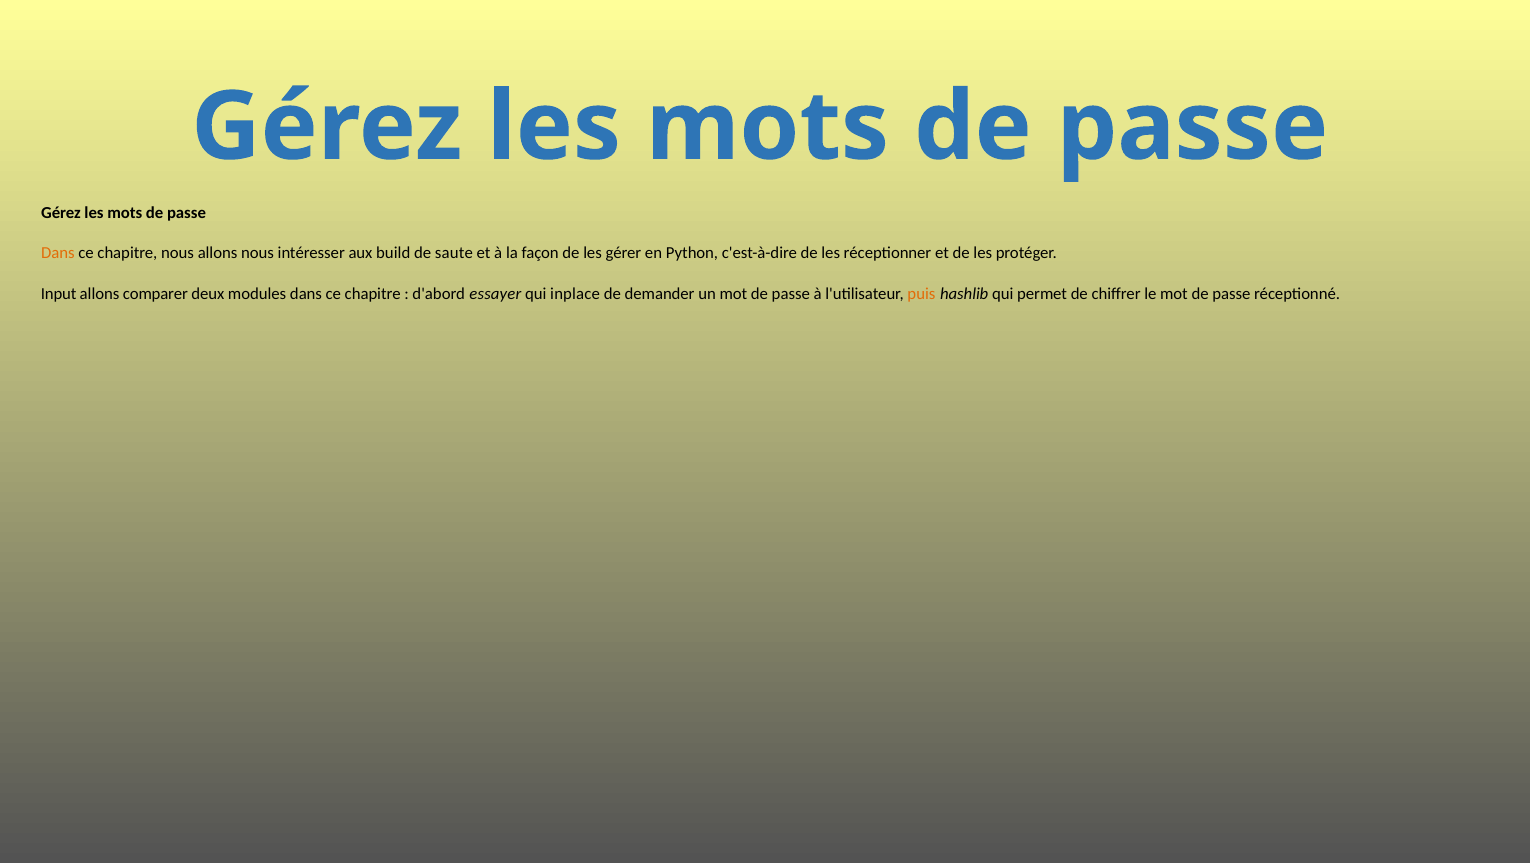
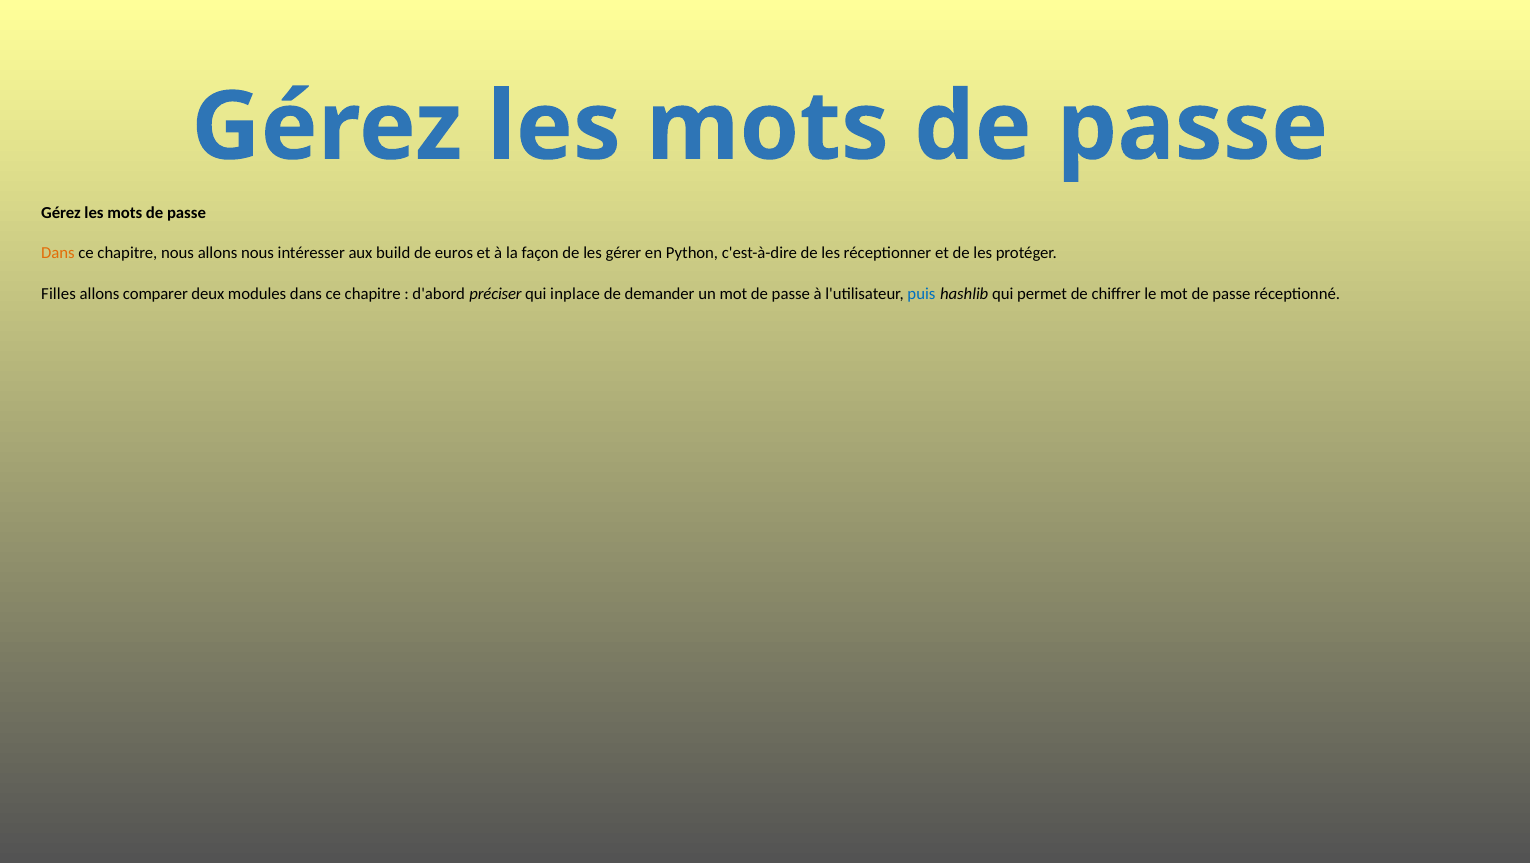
saute: saute -> euros (454, 253)
Input: Input -> Filles (59, 294)
essayer: essayer -> préciser (496, 294)
puis colour: orange -> blue (921, 294)
